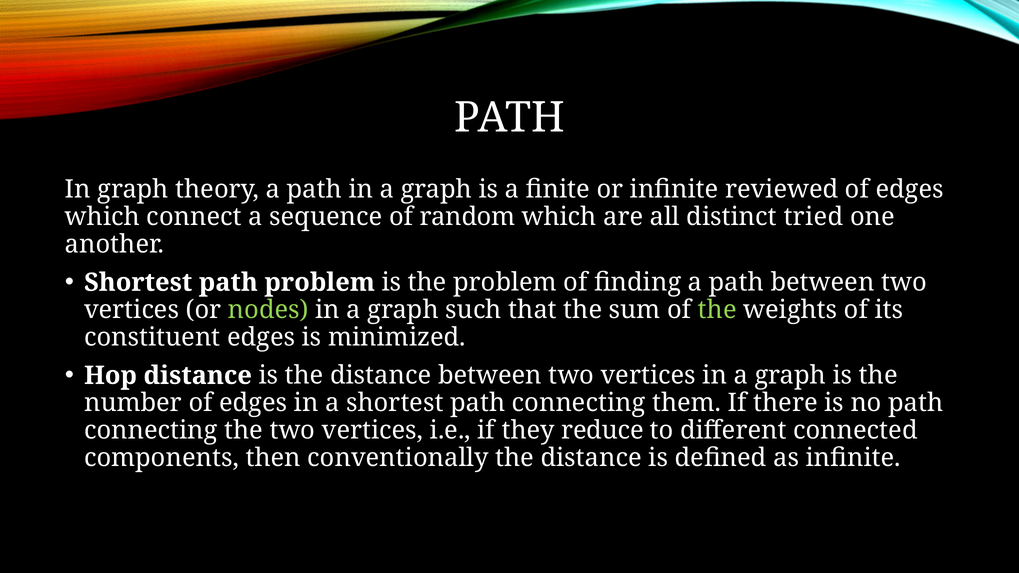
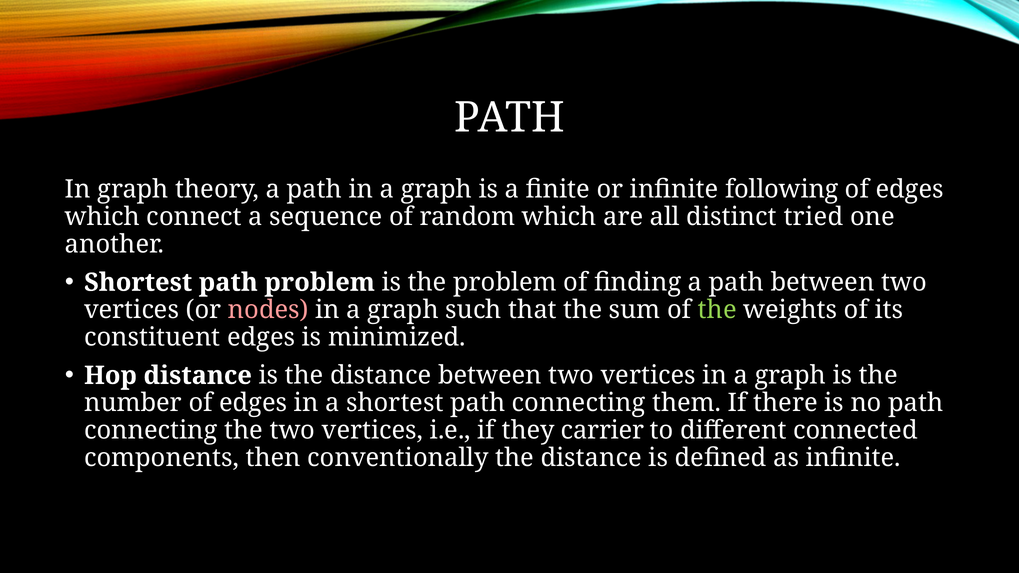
reviewed: reviewed -> following (782, 189)
nodes colour: light green -> pink (268, 310)
reduce: reduce -> carrier (602, 431)
